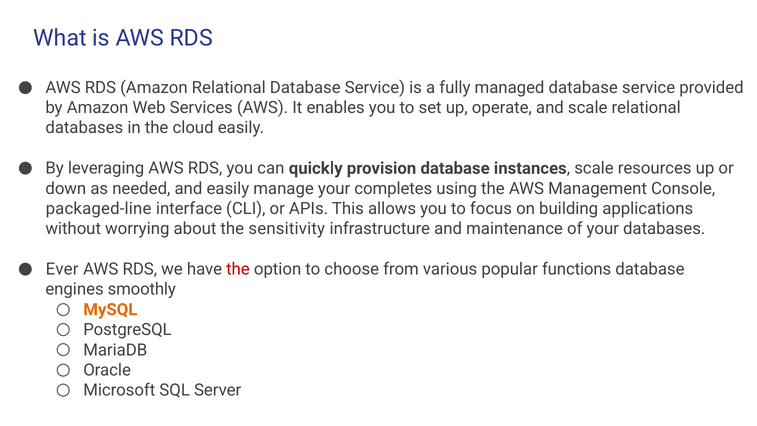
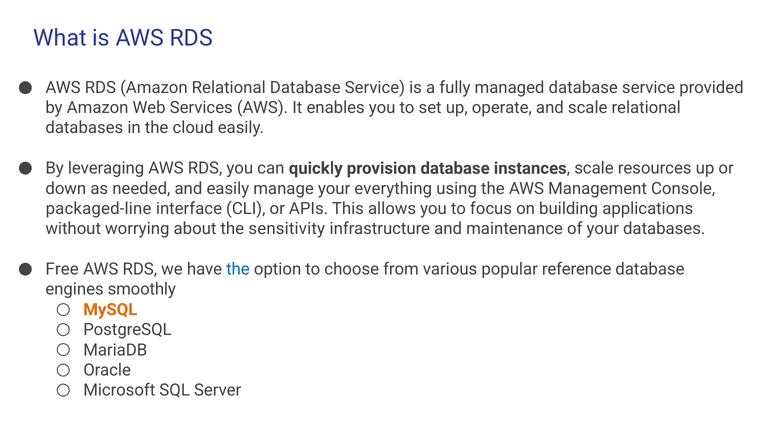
completes: completes -> everything (393, 188)
Ever: Ever -> Free (62, 269)
the colour: red -> blue (238, 269)
functions: functions -> reference (577, 269)
